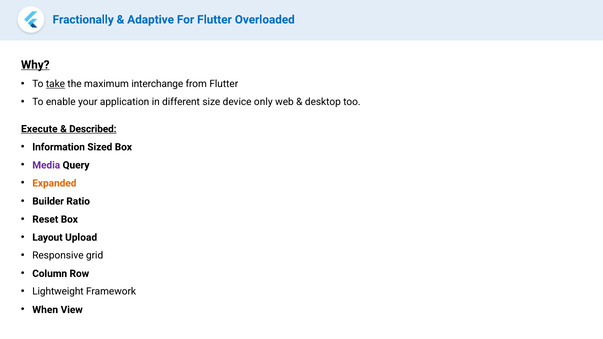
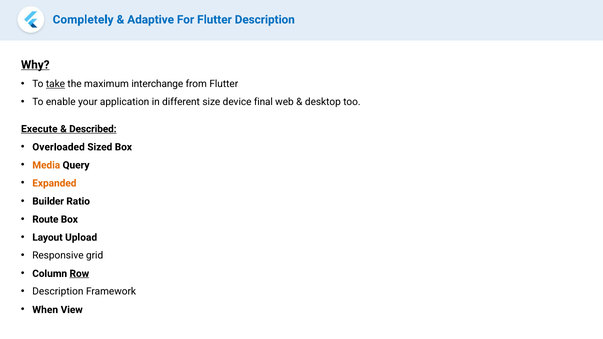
Fractionally: Fractionally -> Completely (83, 20)
Flutter Overloaded: Overloaded -> Description (265, 20)
only: only -> final (263, 102)
Information: Information -> Overloaded (59, 147)
Media colour: purple -> orange (46, 165)
Reset: Reset -> Route (45, 219)
Row underline: none -> present (79, 274)
Lightweight: Lightweight -> Description (58, 292)
